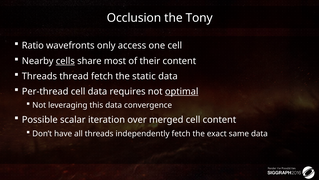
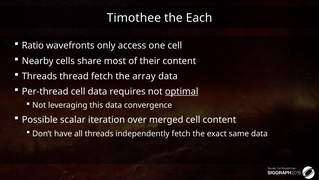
Occlusion: Occlusion -> Timothee (134, 18)
Tony: Tony -> Each (199, 18)
cells underline: present -> none (65, 61)
static: static -> array (144, 76)
